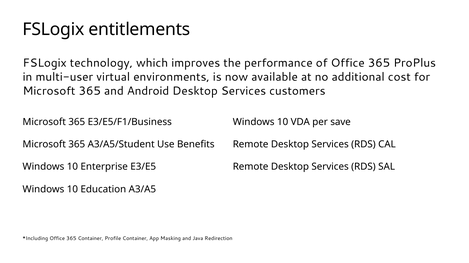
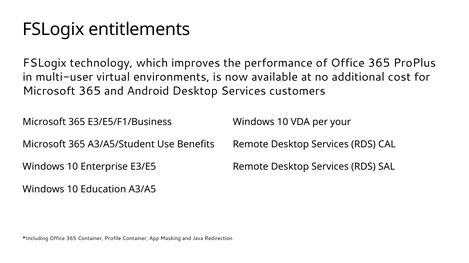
save: save -> your (341, 122)
